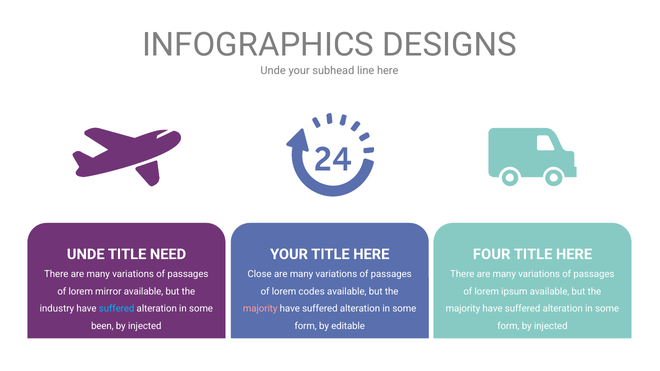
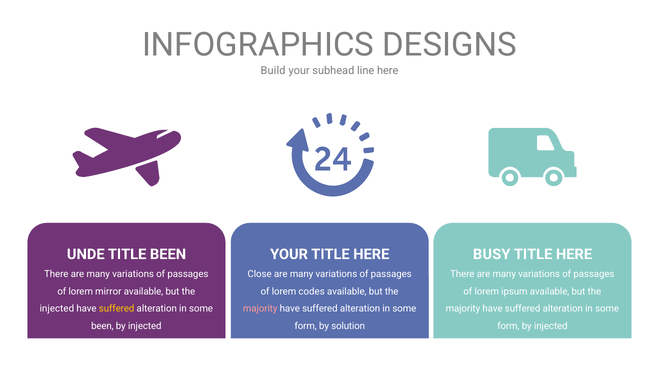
Unde: Unde -> Build (273, 71)
TITLE NEED: NEED -> BEEN (168, 254)
FOUR: FOUR -> BUSY (492, 254)
industry: industry -> injected (57, 309)
suffered colour: light blue -> yellow (117, 309)
editable: editable -> solution (348, 326)
